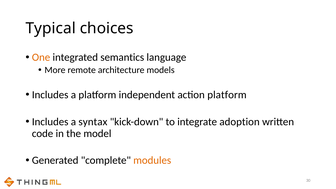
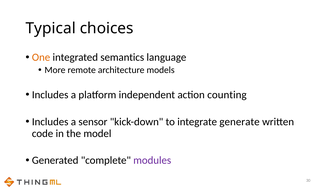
action platform: platform -> counting (227, 95)
syntax: syntax -> sensor (93, 122)
adoption: adoption -> generate (240, 122)
modules colour: orange -> purple (152, 160)
